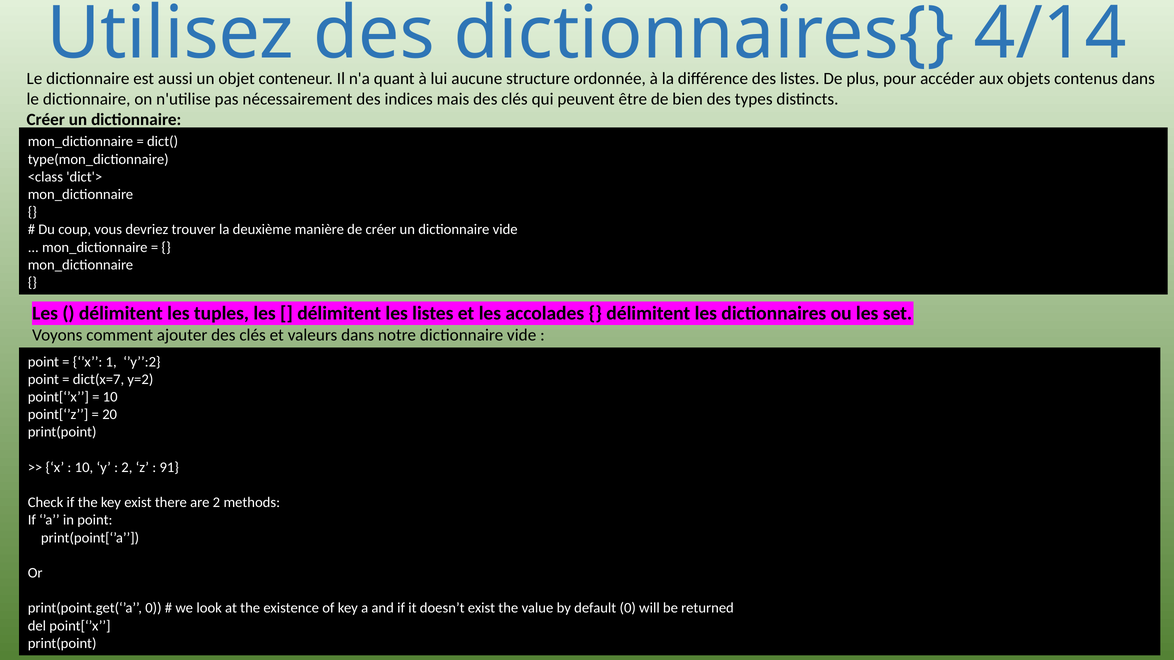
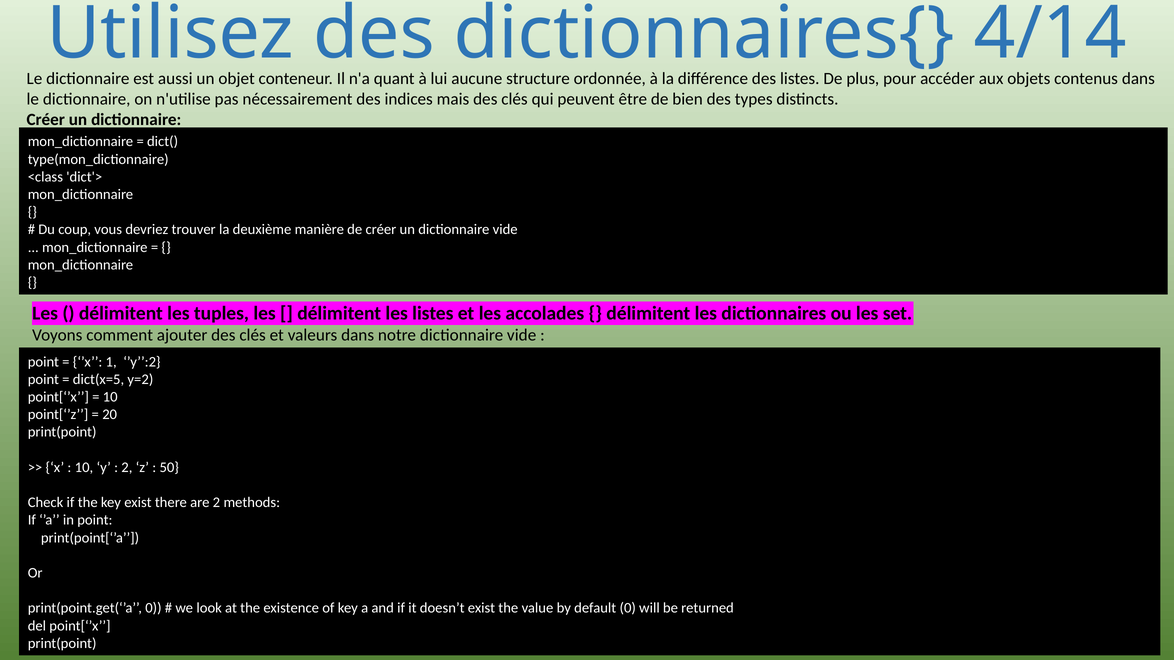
dict(x=7: dict(x=7 -> dict(x=5 (99, 379)
91: 91 -> 50 (169, 468)
